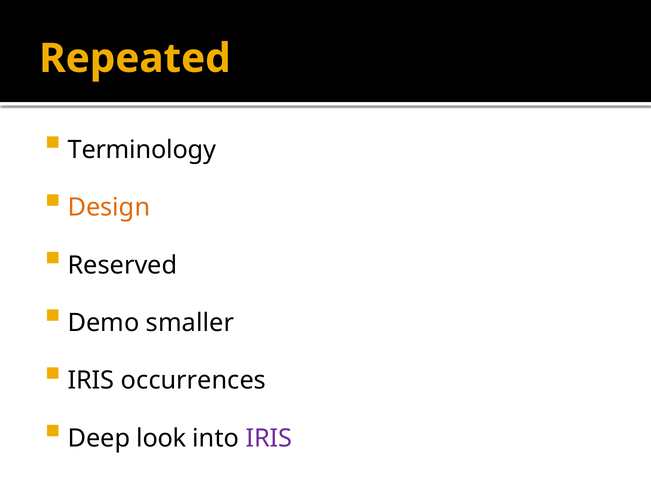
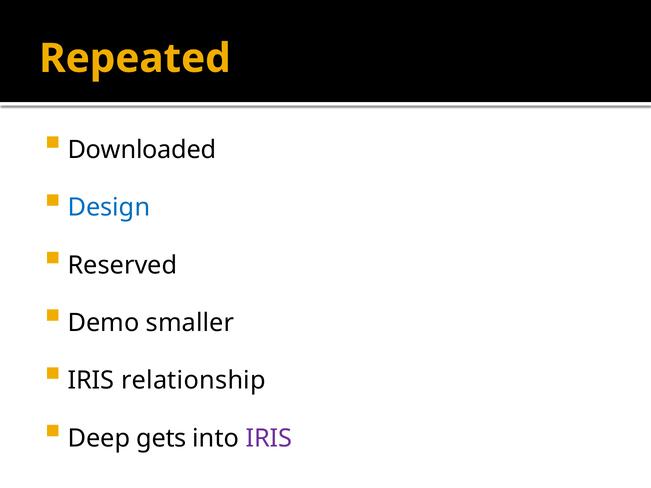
Terminology: Terminology -> Downloaded (142, 150)
Design colour: orange -> blue (109, 208)
occurrences: occurrences -> relationship (193, 381)
look: look -> gets (161, 439)
